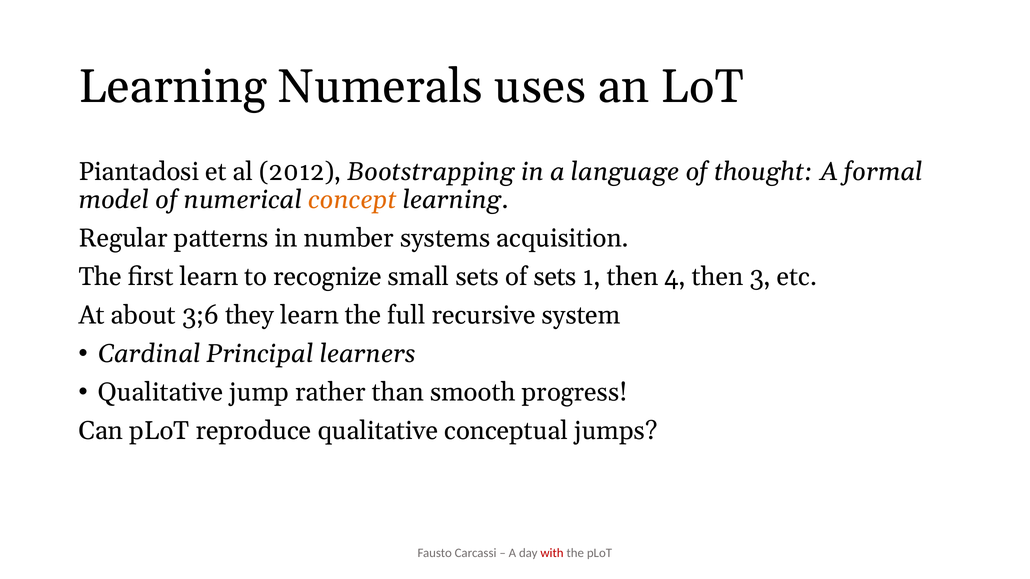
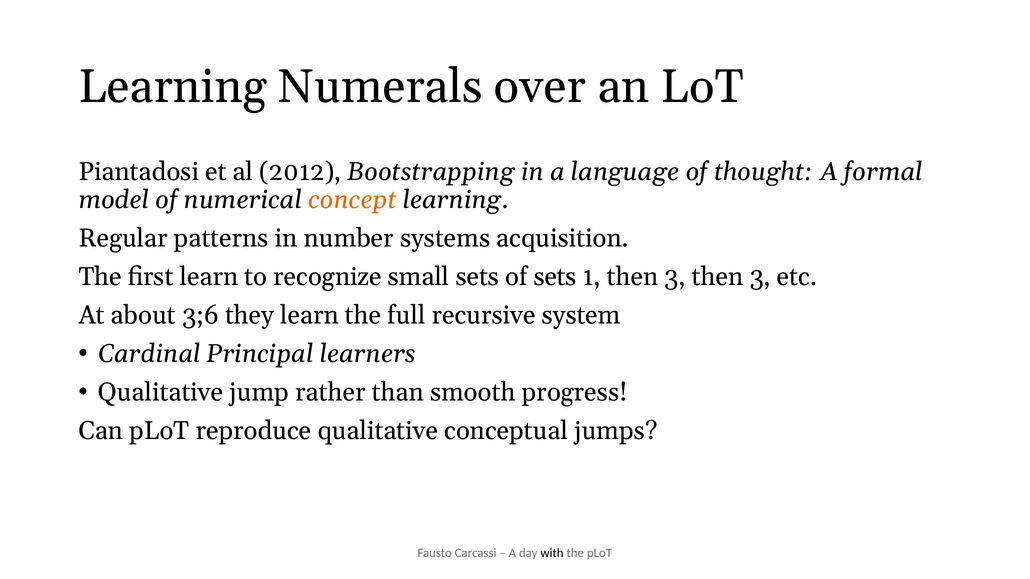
uses: uses -> over (540, 87)
1 then 4: 4 -> 3 (675, 277)
with colour: red -> black (552, 553)
